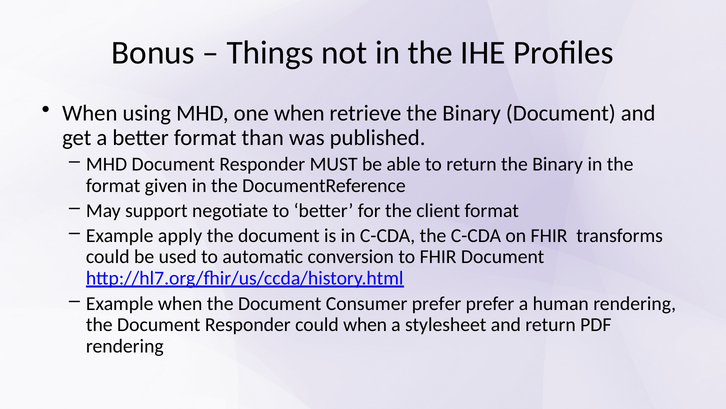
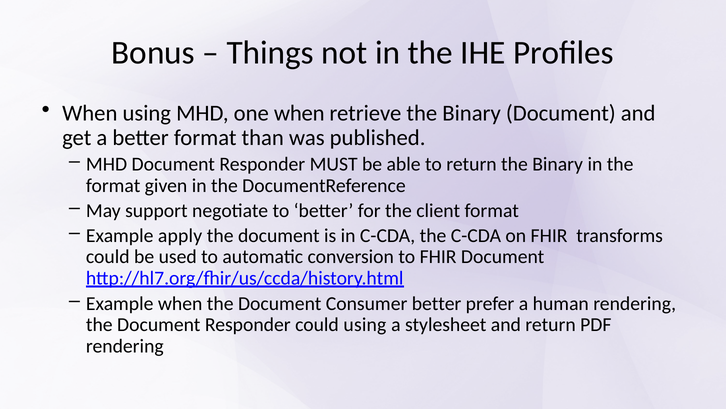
Consumer prefer: prefer -> better (437, 303)
could when: when -> using (365, 324)
